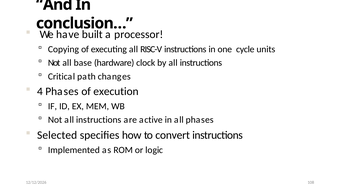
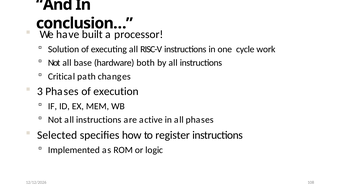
Copying: Copying -> Solution (64, 49)
units: units -> work (266, 49)
clock: clock -> both (146, 63)
4: 4 -> 3 (40, 92)
convert: convert -> register (173, 135)
